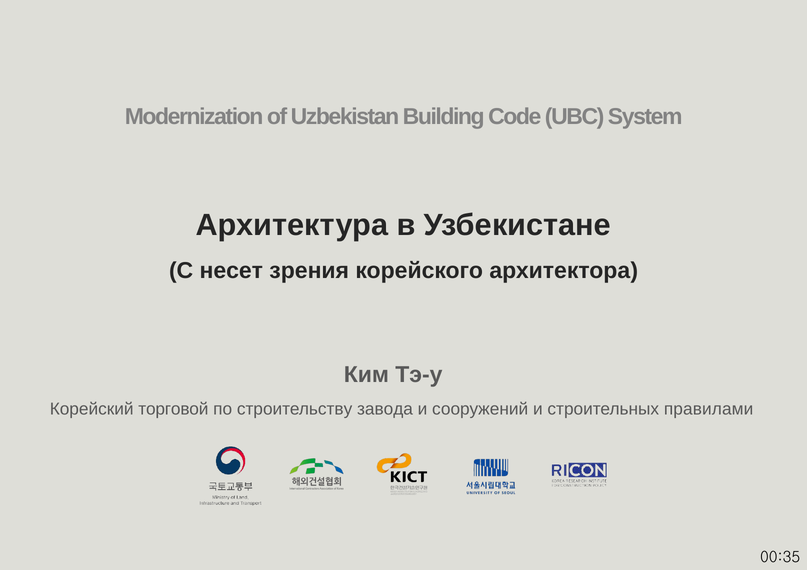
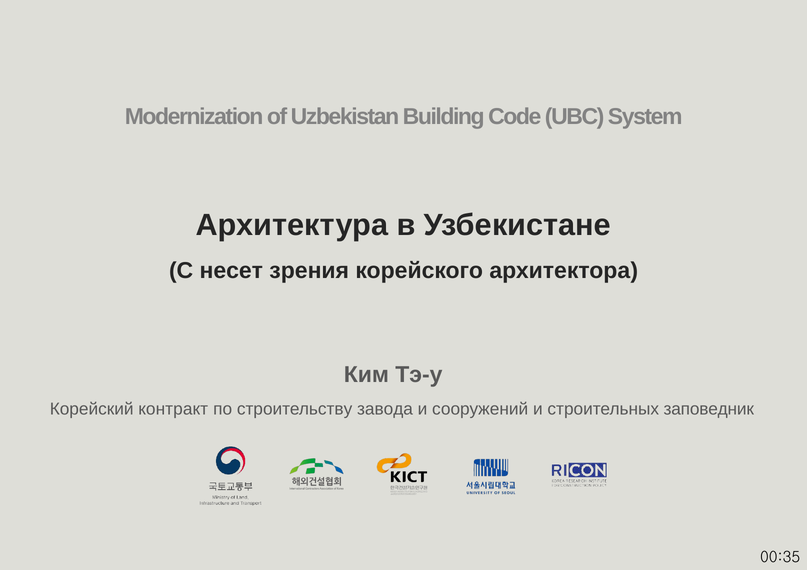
торговой: торговой -> контракт (173, 409)
правилами: правилами -> заповедник (709, 409)
